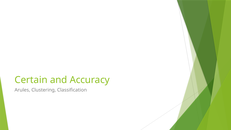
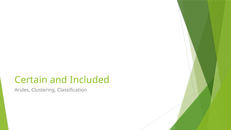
Accuracy: Accuracy -> Included (90, 80)
